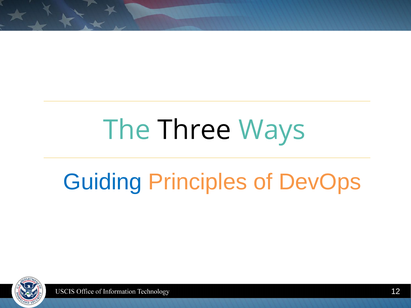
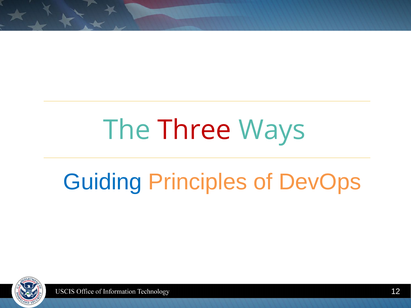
Three colour: black -> red (194, 130)
